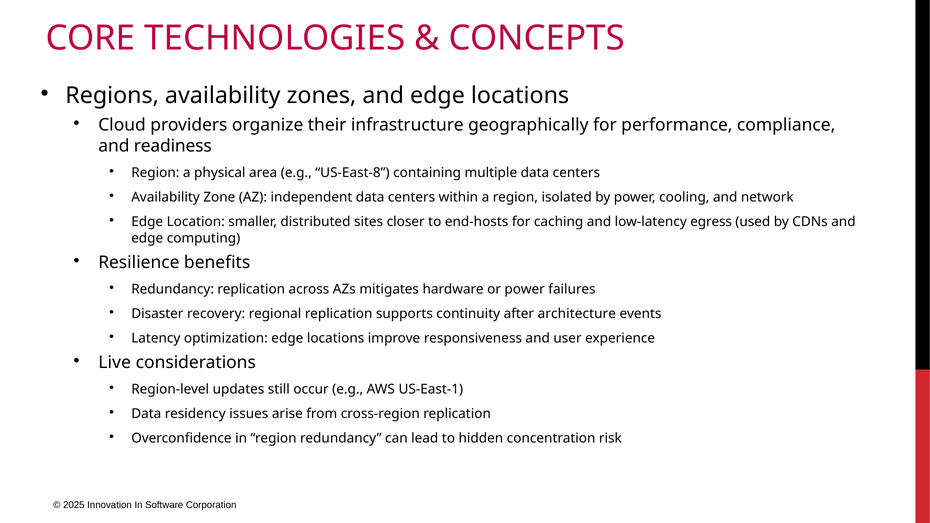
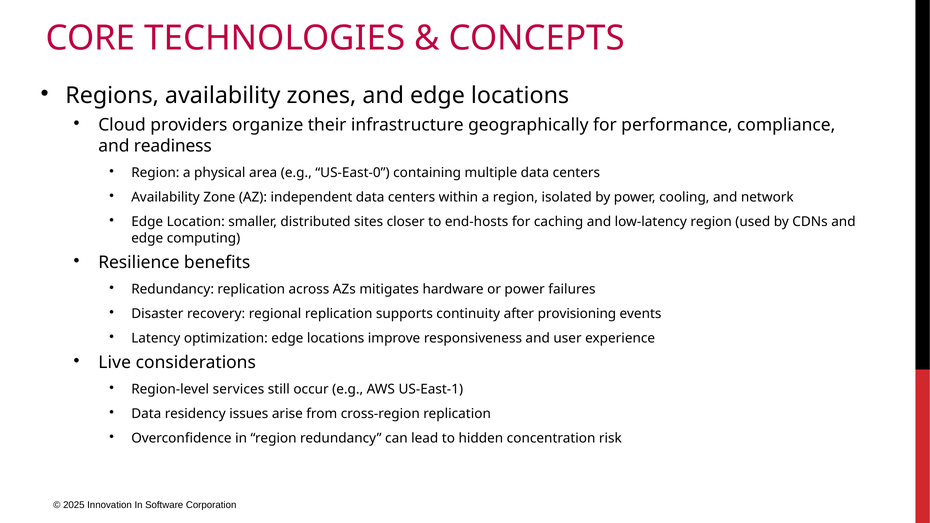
US-East-8: US-East-8 -> US-East-0 (352, 173)
low-latency egress: egress -> region (711, 222)
architecture: architecture -> provisioning (577, 314)
updates: updates -> services (238, 389)
